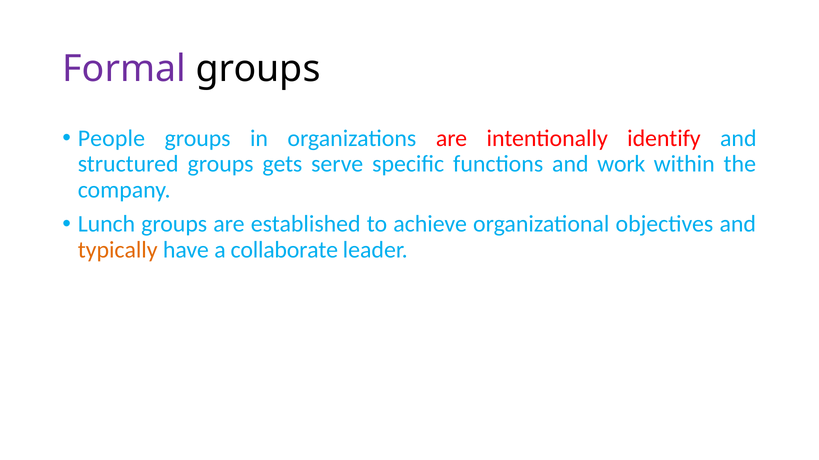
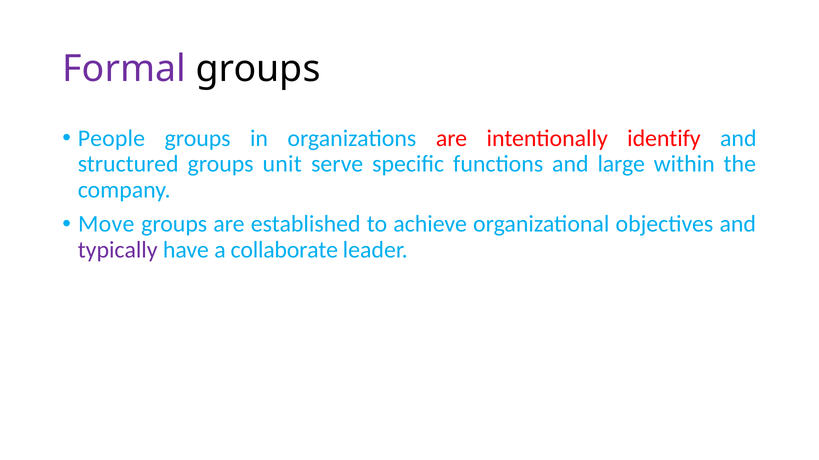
gets: gets -> unit (282, 164)
work: work -> large (621, 164)
Lunch: Lunch -> Move (106, 224)
typically colour: orange -> purple (118, 250)
